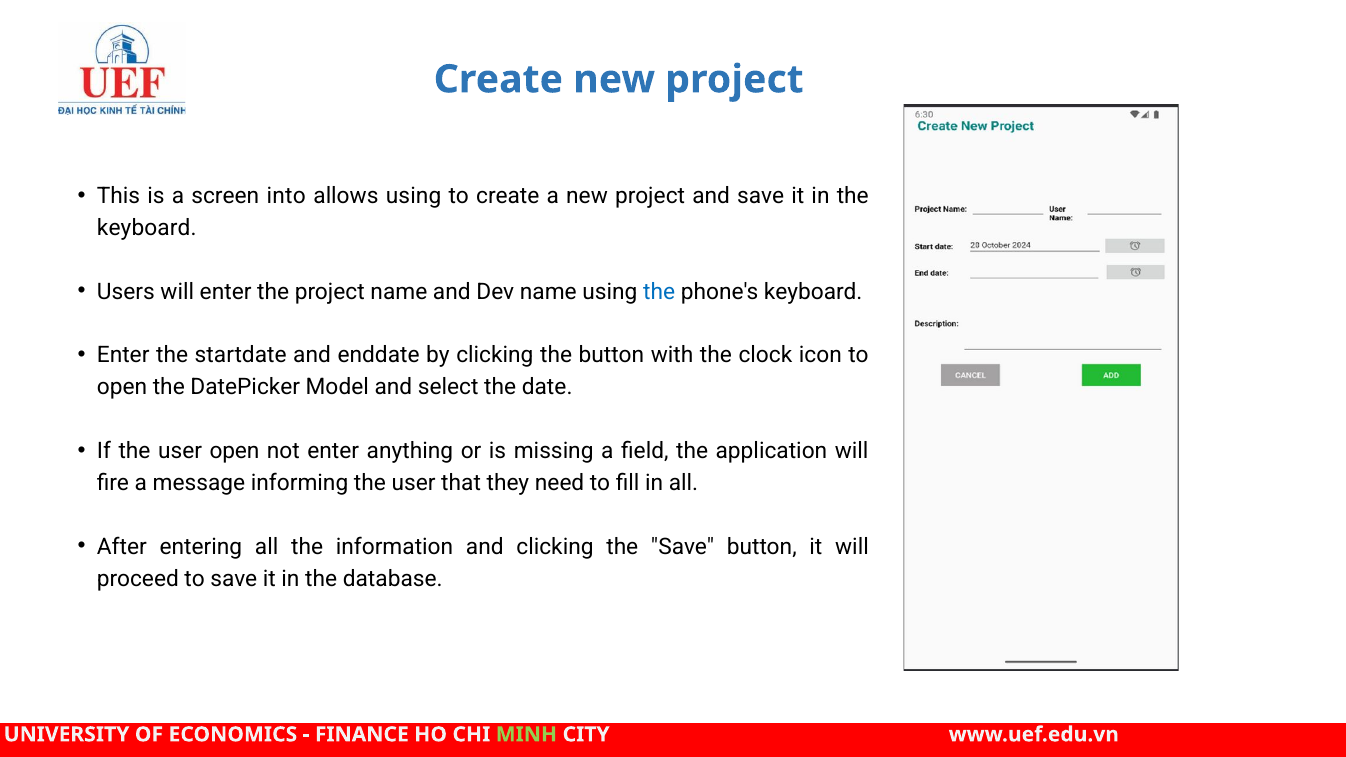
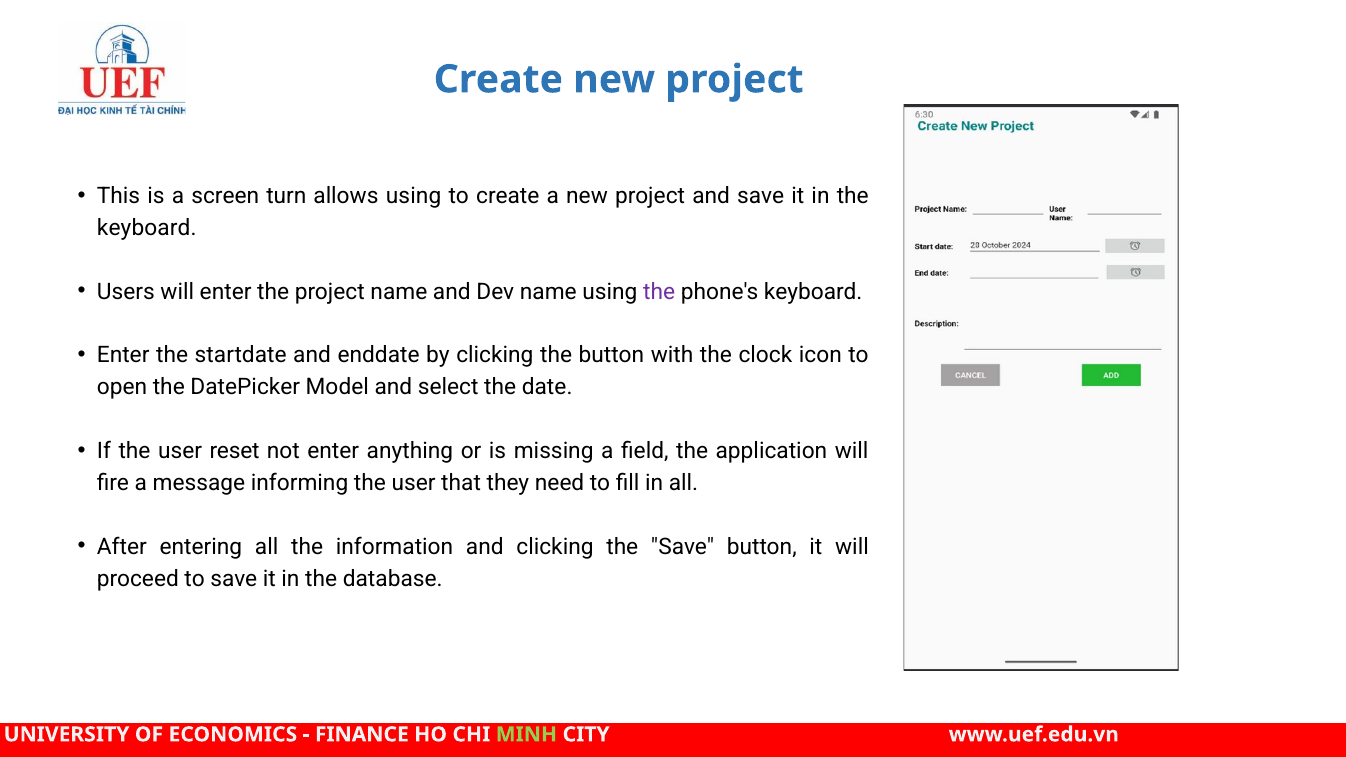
into: into -> turn (286, 196)
the colour: blue -> purple (659, 292)
user open: open -> reset (235, 451)
